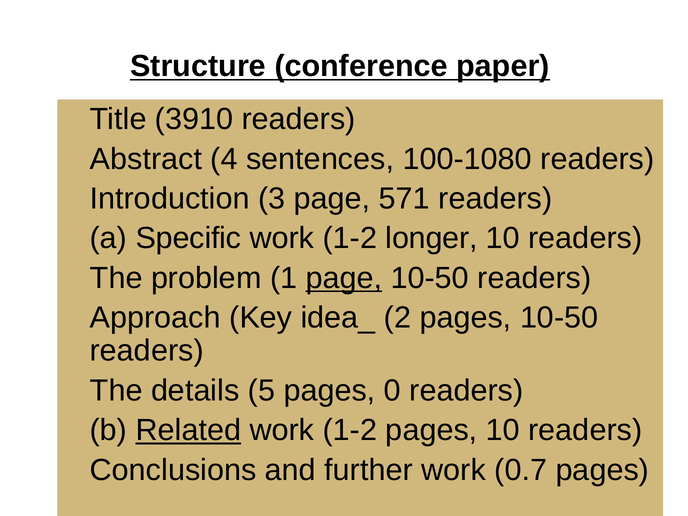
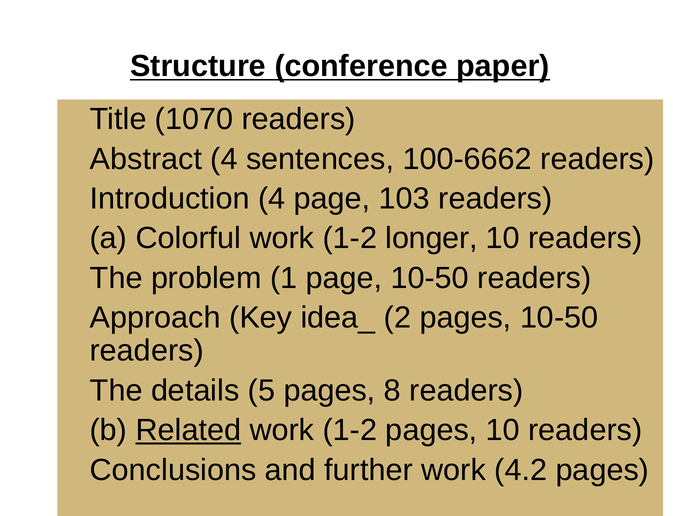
3910: 3910 -> 1070 (194, 119)
100-1080: 100-1080 -> 100-6662 (467, 159)
Introduction 3: 3 -> 4 (272, 199)
571: 571 -> 103 (404, 199)
Specific: Specific -> Colorful (188, 238)
page underline: present -> none (344, 278)
0: 0 -> 8 (392, 391)
0.7: 0.7 -> 4.2 (521, 470)
